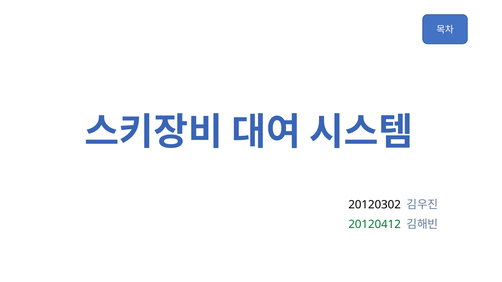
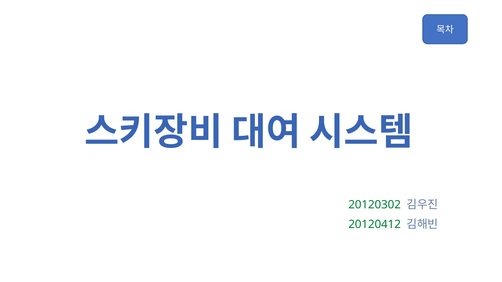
20120302 colour: black -> green (375, 205)
